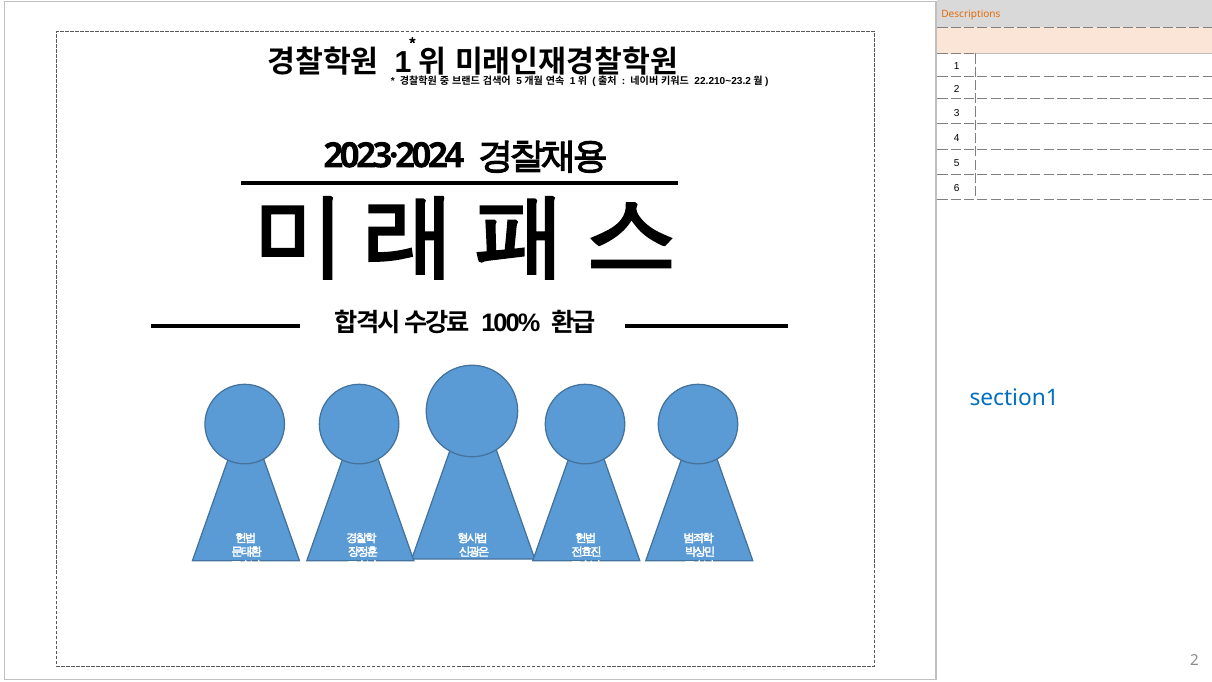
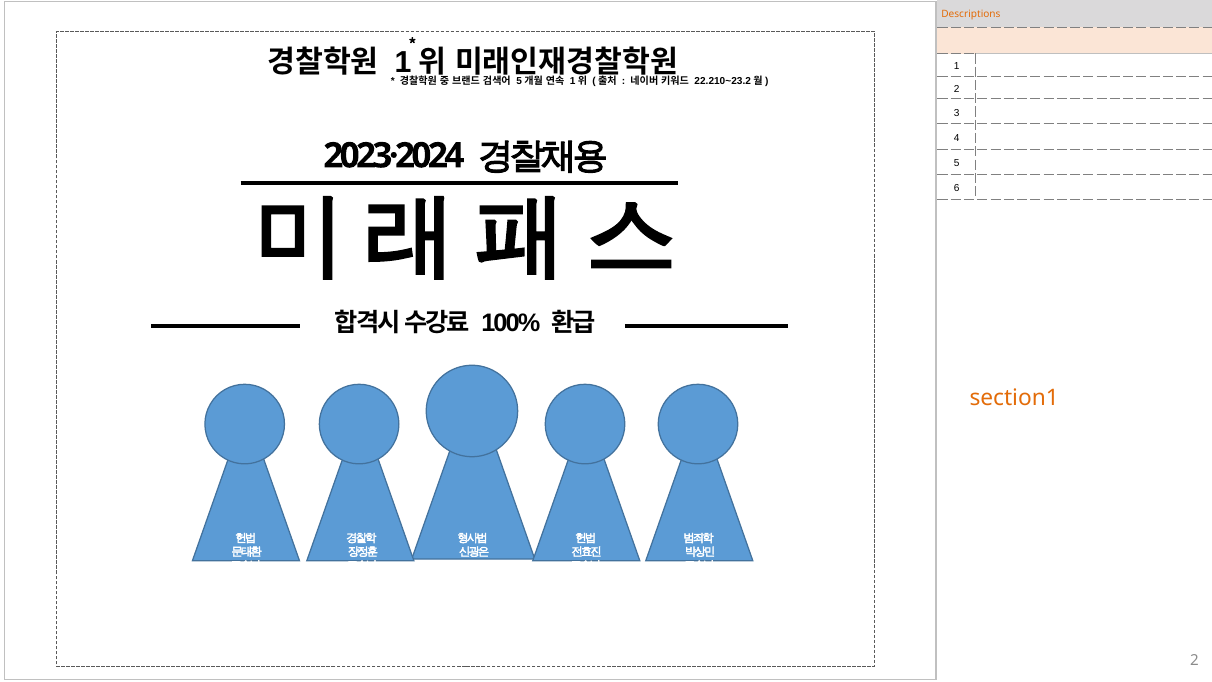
section1 colour: blue -> orange (1014, 398)
